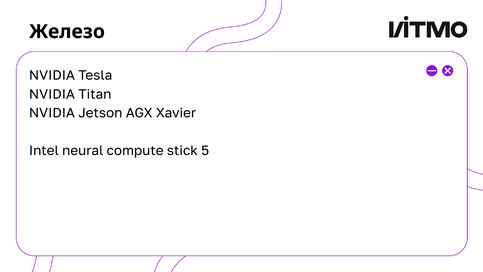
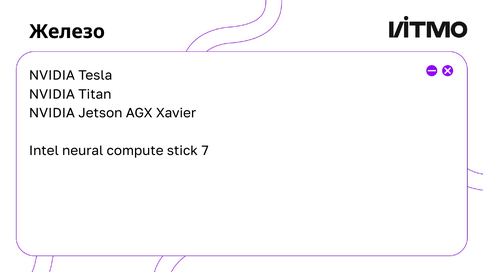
5: 5 -> 7 (205, 151)
